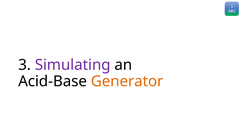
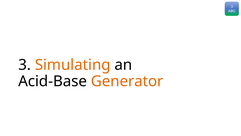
Simulating colour: purple -> orange (73, 65)
